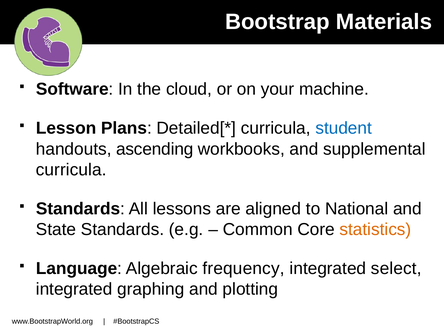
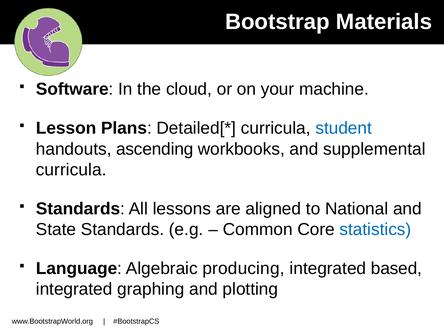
statistics colour: orange -> blue (375, 229)
frequency: frequency -> producing (244, 268)
select: select -> based (396, 268)
